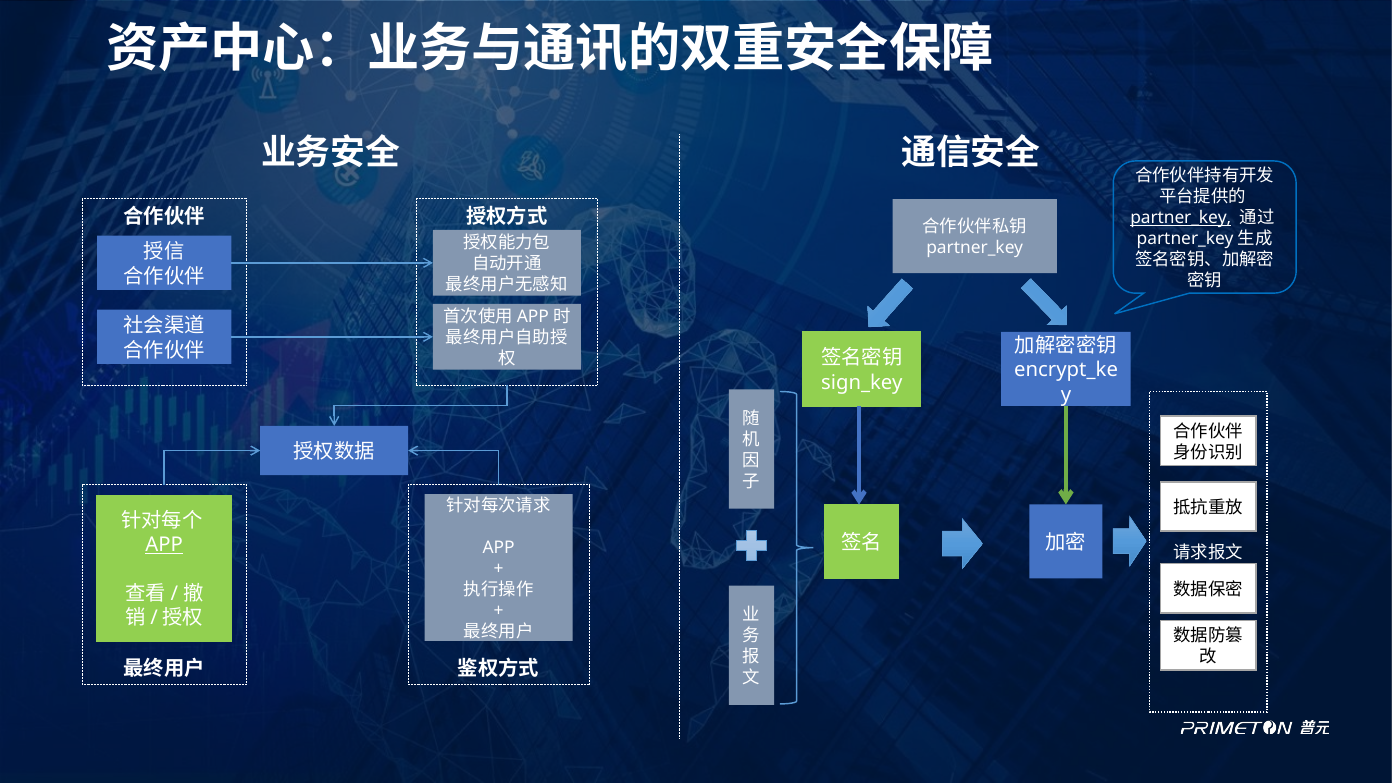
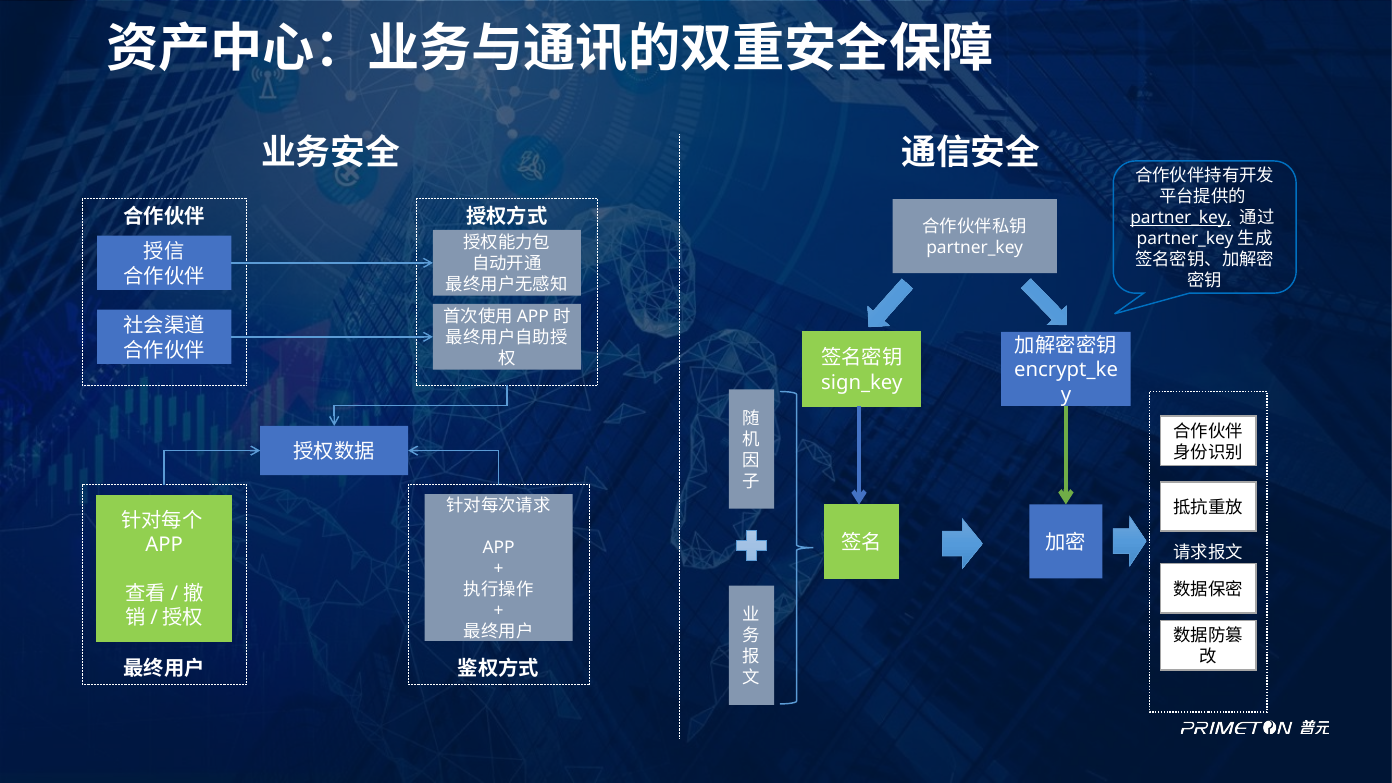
APP underline: present -> none (164, 545)
